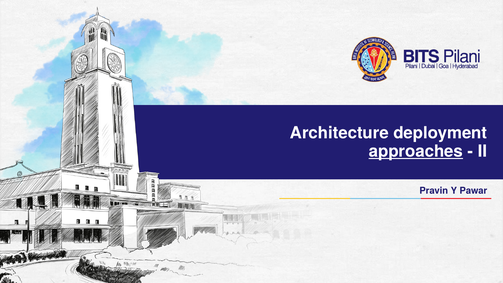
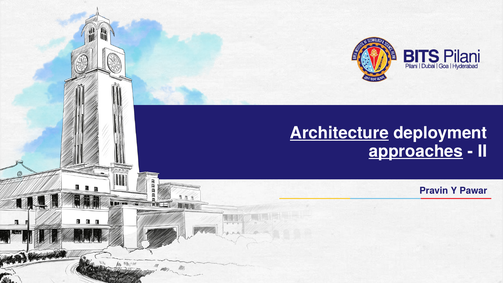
Architecture underline: none -> present (339, 133)
